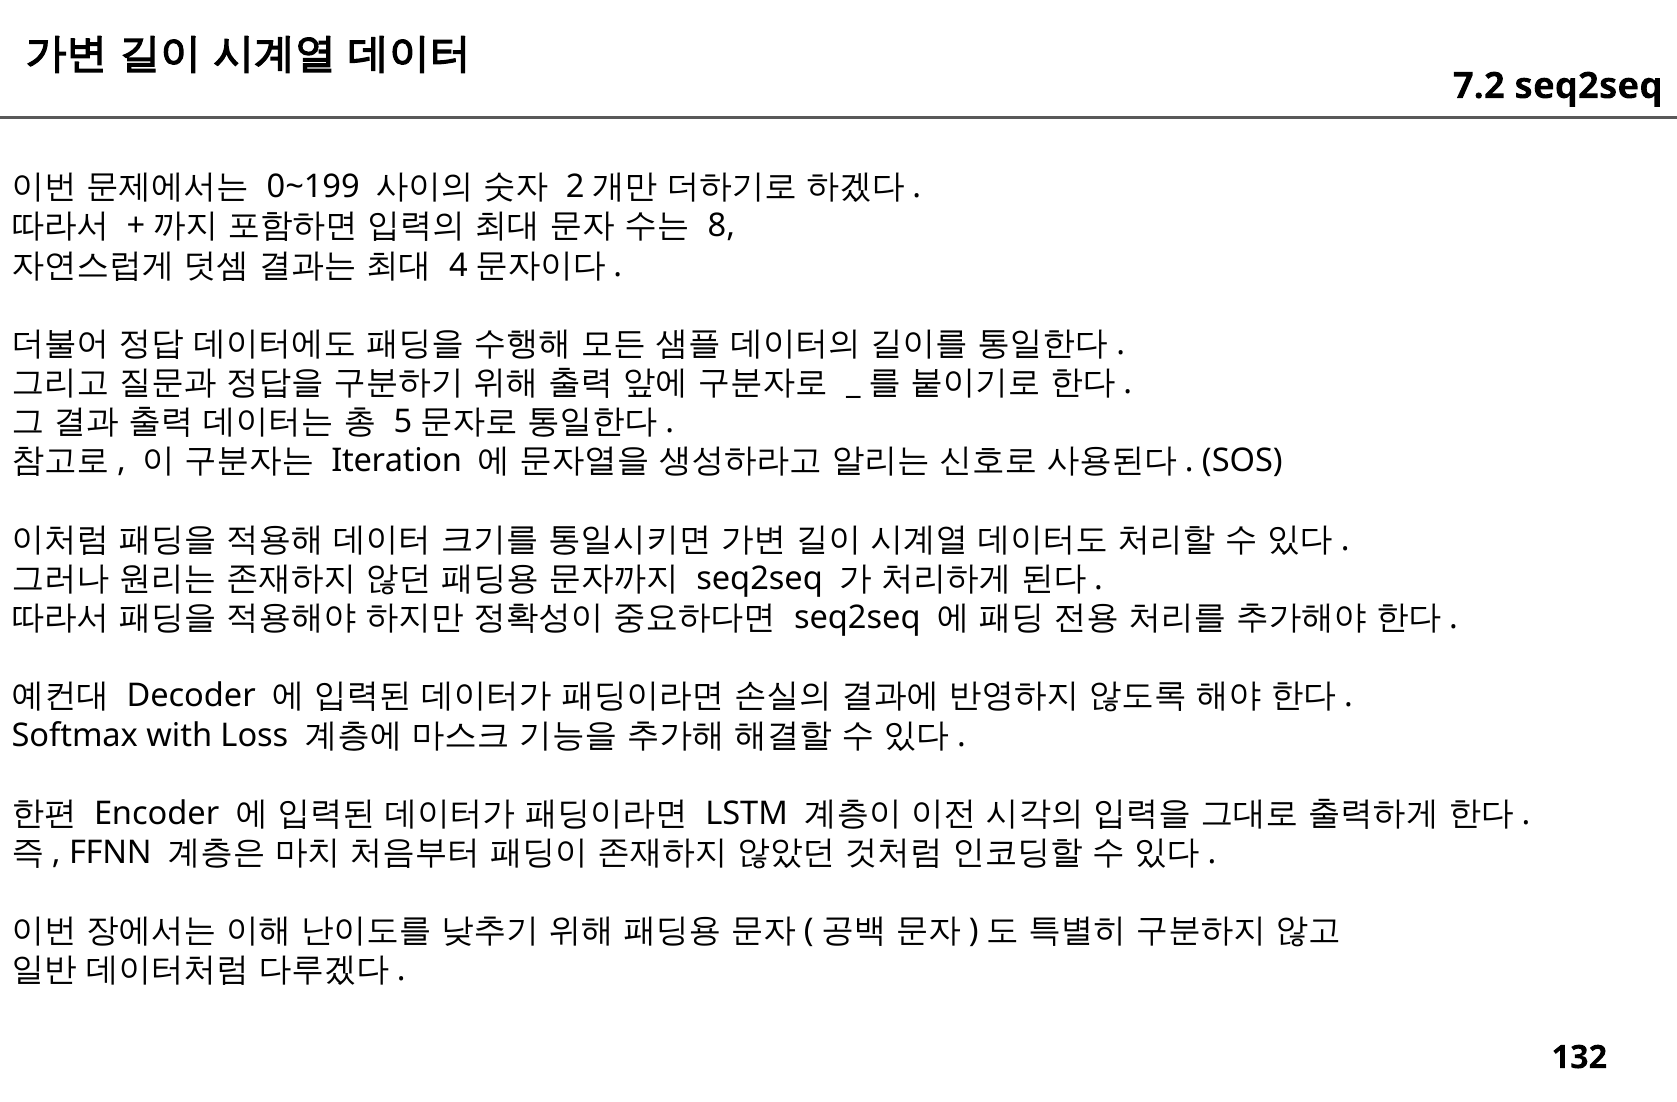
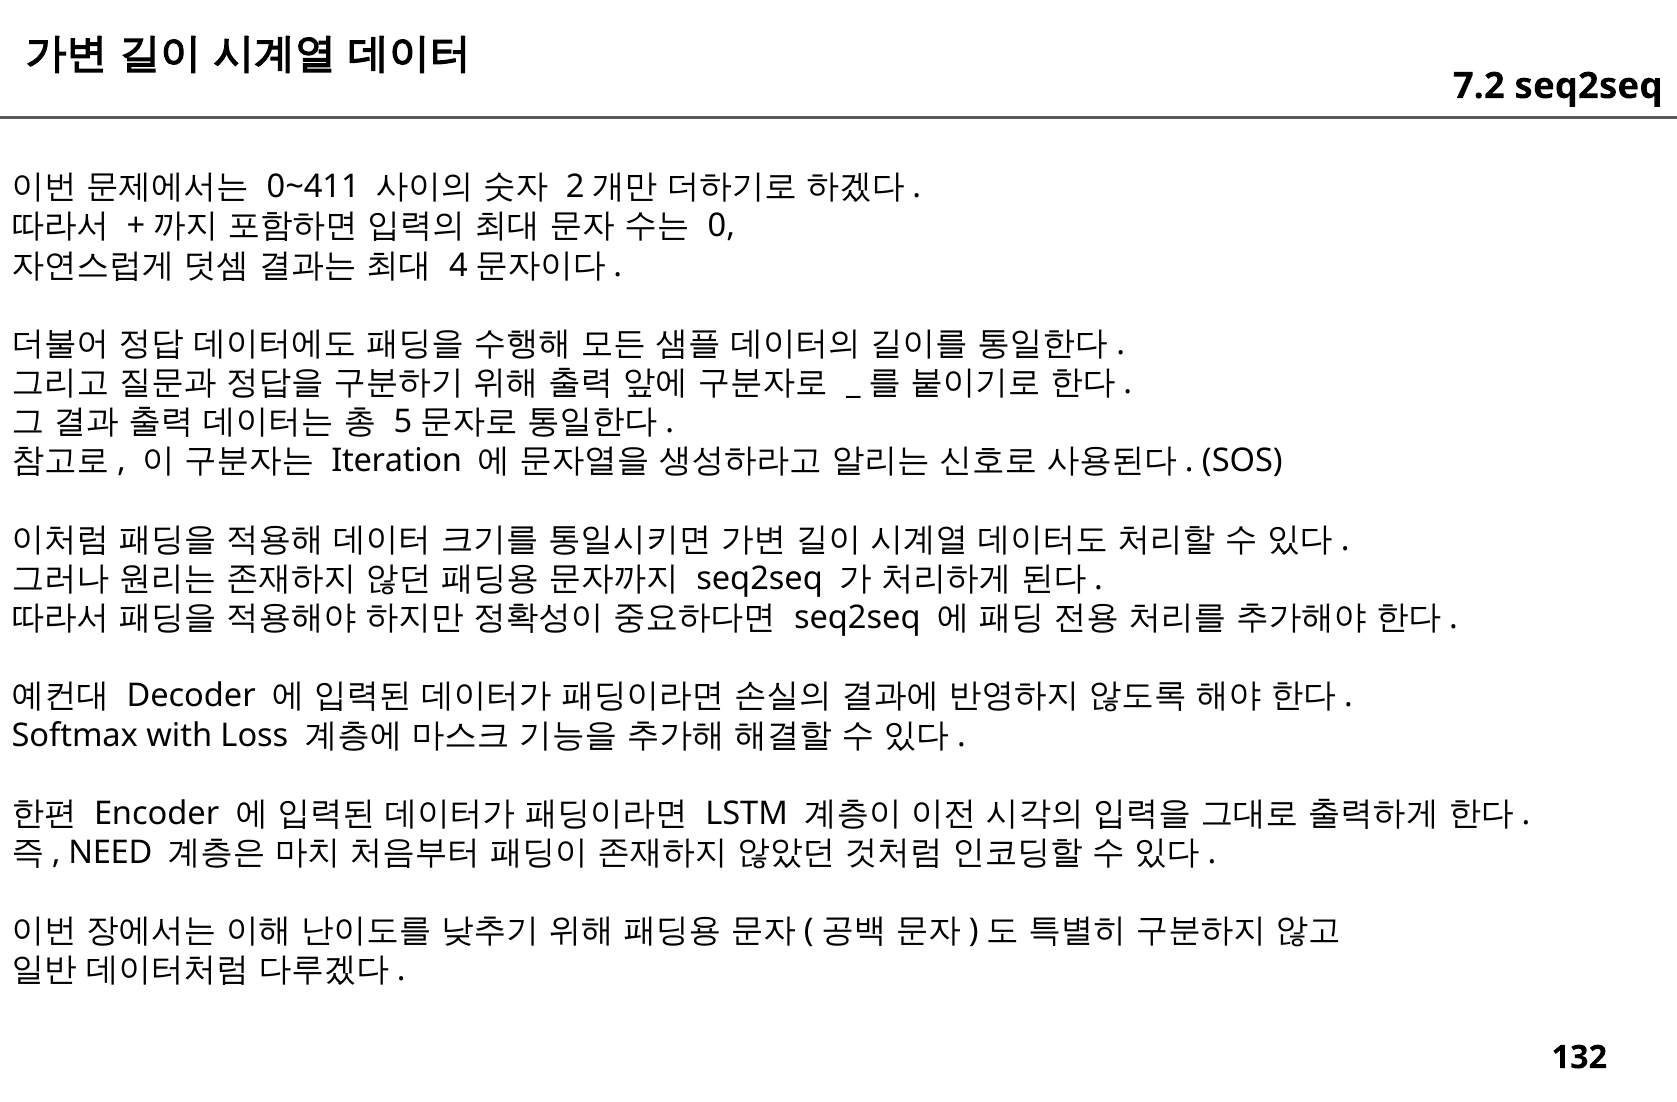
0~199: 0~199 -> 0~411 (313, 187)
8: 8 -> 0 (721, 226)
FFNN: FFNN -> NEED (110, 852)
